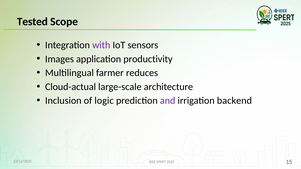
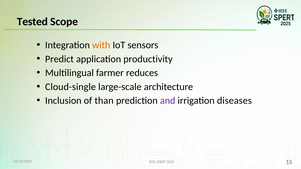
with colour: purple -> orange (101, 45)
Images: Images -> Predict (59, 59)
Cloud-actual: Cloud-actual -> Cloud-single (70, 87)
logic: logic -> than (104, 101)
backend: backend -> diseases (234, 101)
